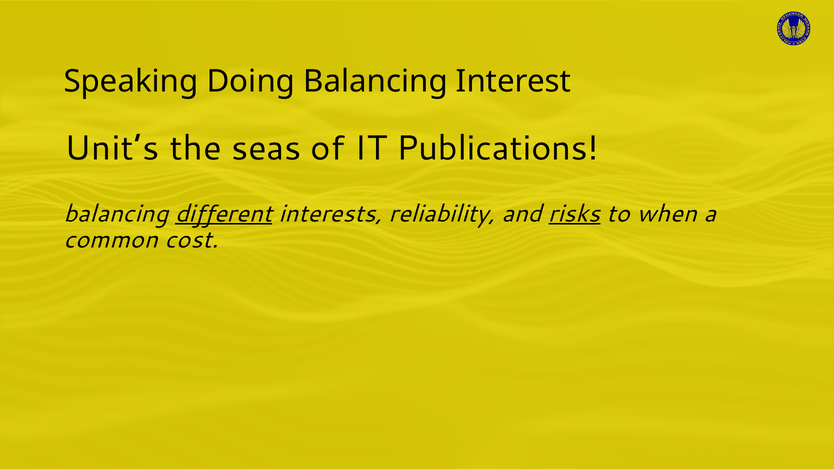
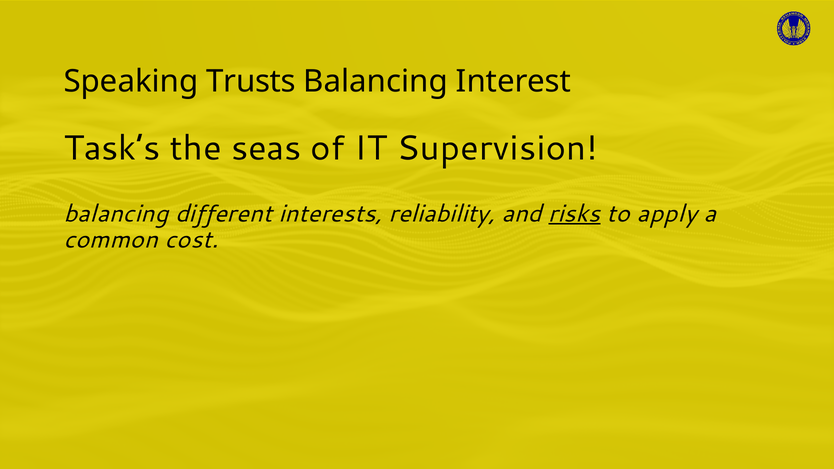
Doing: Doing -> Trusts (251, 81)
Unit’s: Unit’s -> Task’s (112, 148)
Publications: Publications -> Supervision (497, 148)
different underline: present -> none (224, 214)
when: when -> apply (667, 214)
